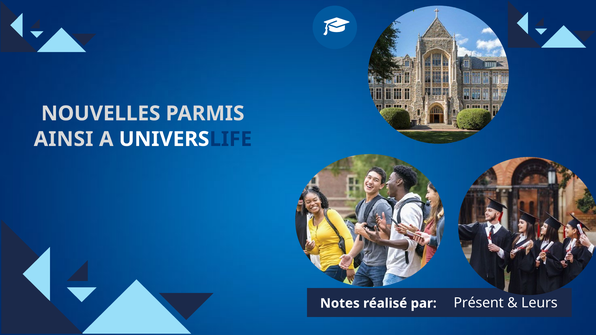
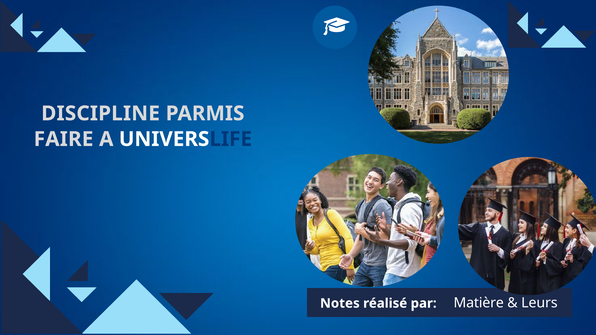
NOUVELLES: NOUVELLES -> DISCIPLINE (101, 114)
AINSI: AINSI -> FAIRE (64, 139)
Présent: Présent -> Matière (479, 303)
